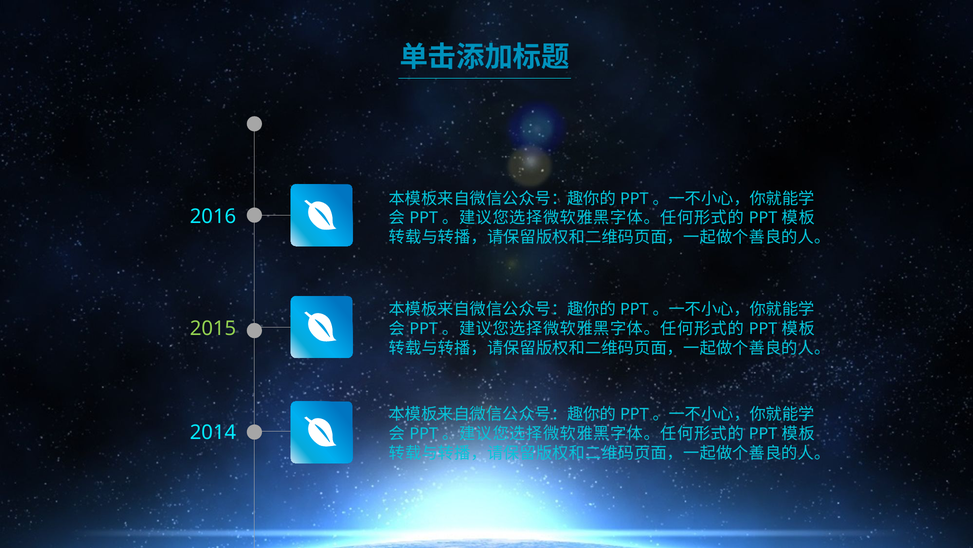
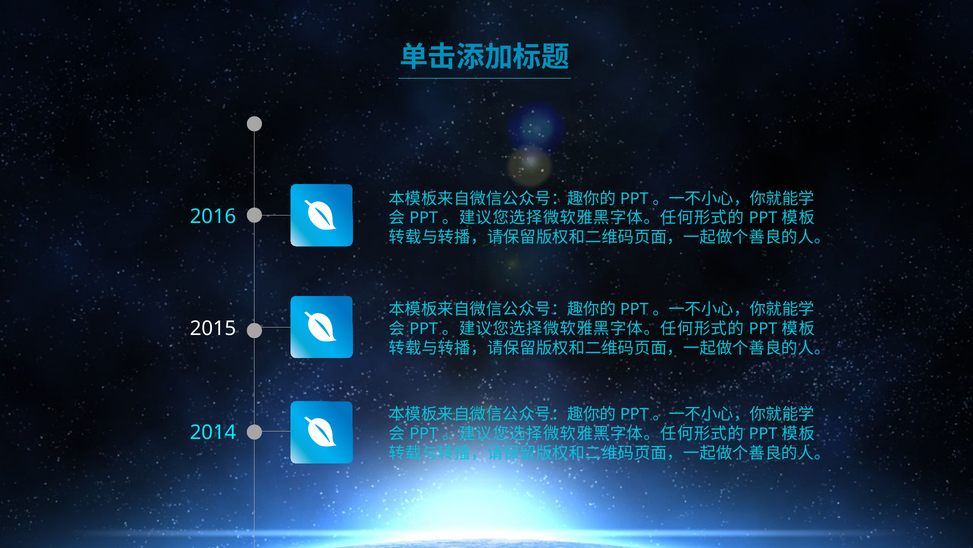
2015 colour: light green -> white (213, 328)
